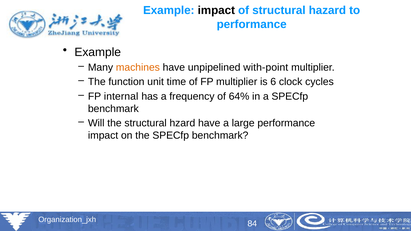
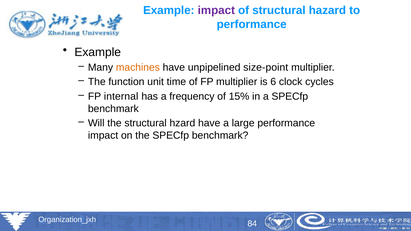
impact colour: black -> purple (216, 10)
with-point: with-point -> size-point (266, 68)
64%: 64% -> 15% (239, 96)
